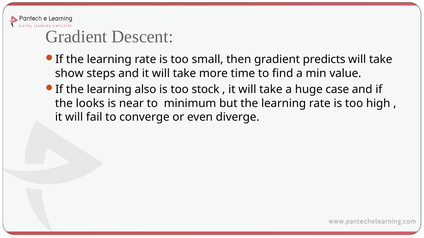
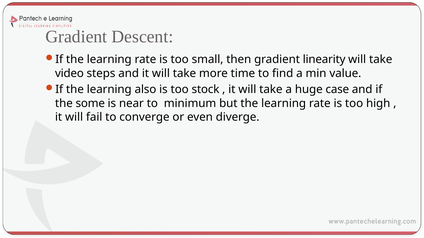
predicts: predicts -> linearity (324, 60)
show: show -> video (69, 73)
looks: looks -> some (90, 103)
